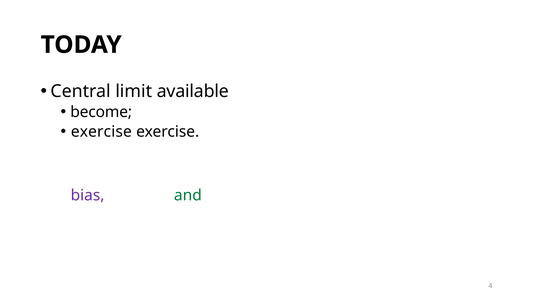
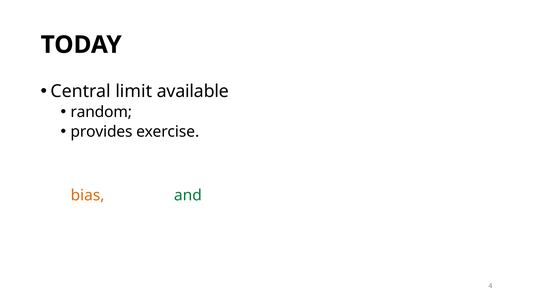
become: become -> random (101, 112)
exercise: exercise -> provides (101, 132)
bias colour: purple -> orange (88, 195)
